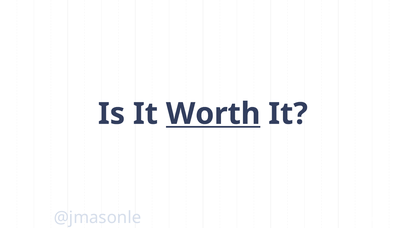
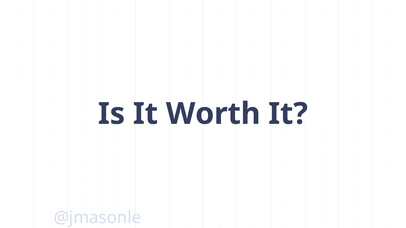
Worth underline: present -> none (213, 114)
